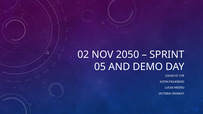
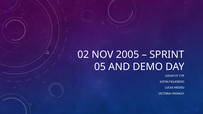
2050: 2050 -> 2005 (127, 55)
